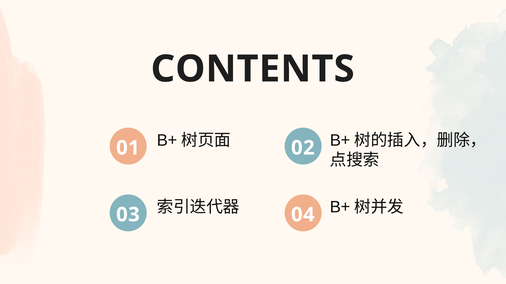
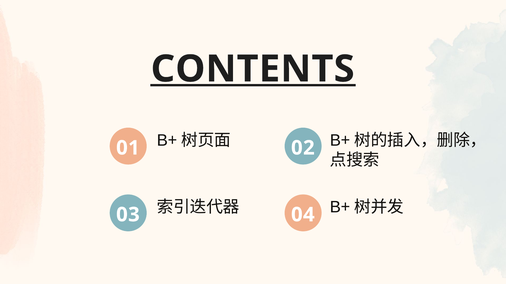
CONTENTS underline: none -> present (253, 69)
